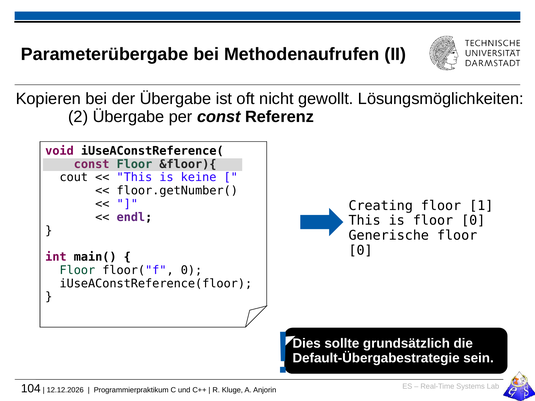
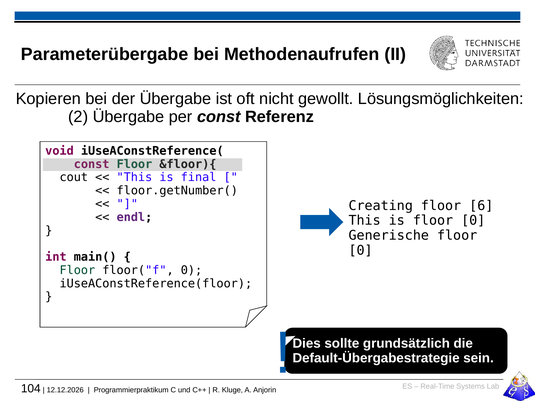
keine: keine -> final (199, 177)
1: 1 -> 6 (481, 206)
